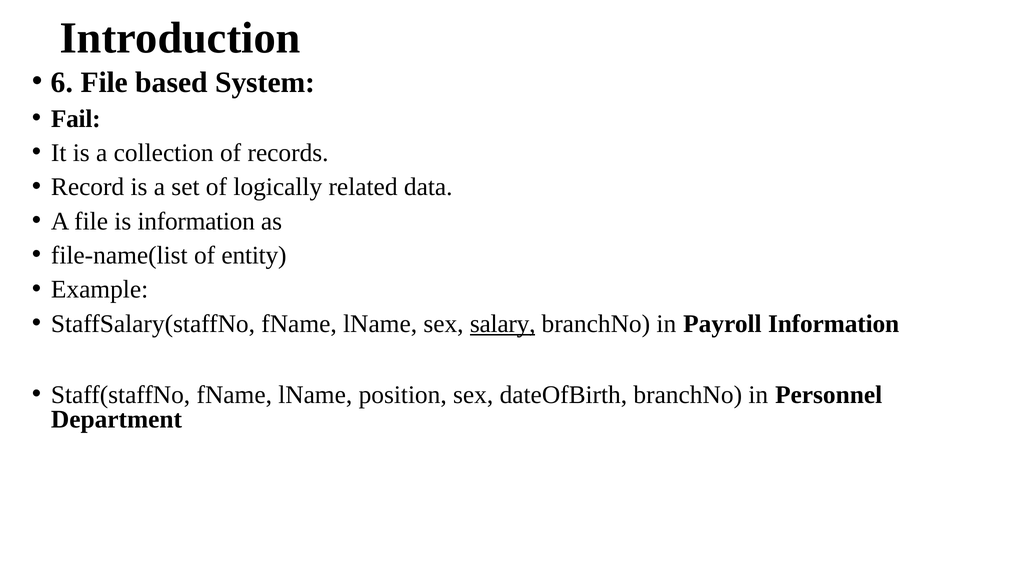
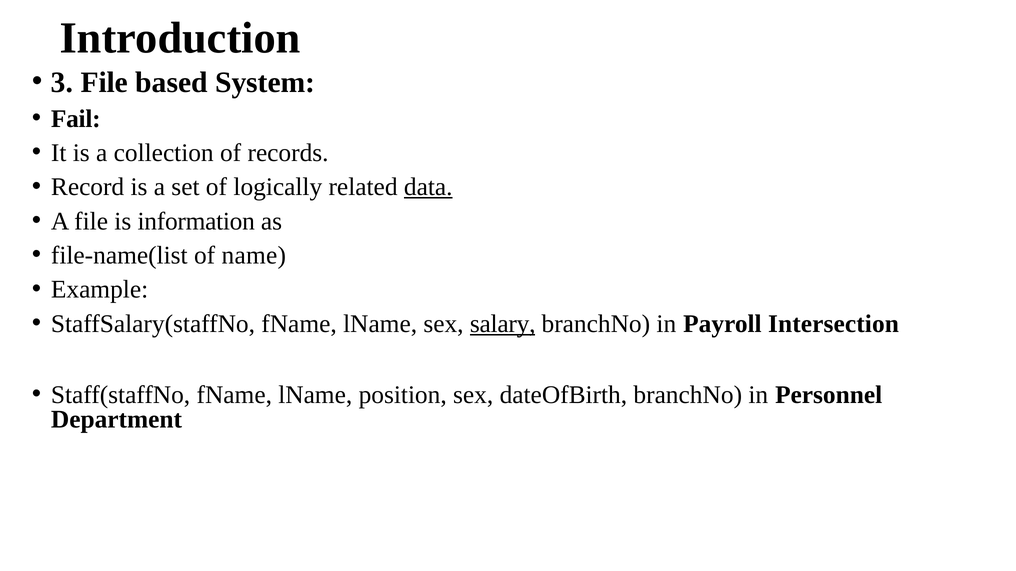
6: 6 -> 3 (62, 82)
data underline: none -> present (428, 187)
entity: entity -> name (254, 256)
Payroll Information: Information -> Intersection (833, 324)
